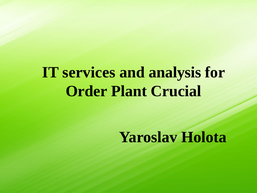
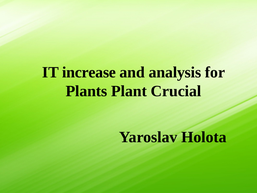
services: services -> increase (89, 72)
Order: Order -> Plants (86, 91)
